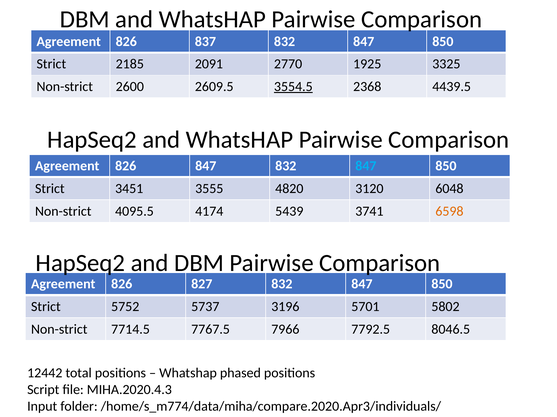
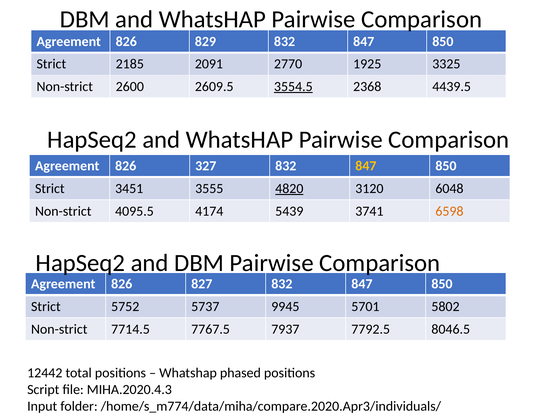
837: 837 -> 829 (205, 42)
826 847: 847 -> 327 (206, 166)
847 colour: light blue -> yellow (366, 166)
4820 underline: none -> present (289, 189)
3196: 3196 -> 9945 (285, 307)
7966: 7966 -> 7937 (285, 330)
